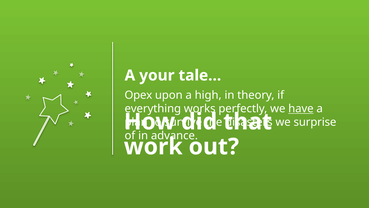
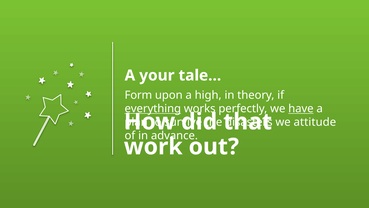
Opex: Opex -> Form (138, 95)
everything underline: none -> present (153, 108)
surprise: surprise -> attitude (315, 122)
